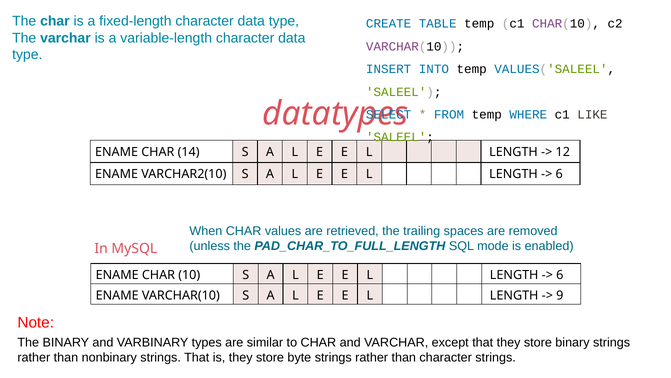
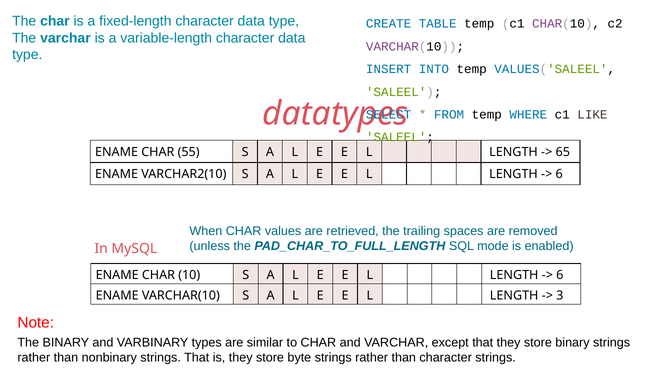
14: 14 -> 55 (189, 152)
12: 12 -> 65 (563, 152)
9: 9 -> 3 (560, 295)
